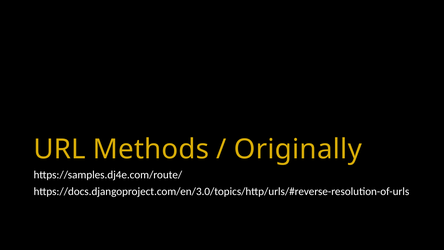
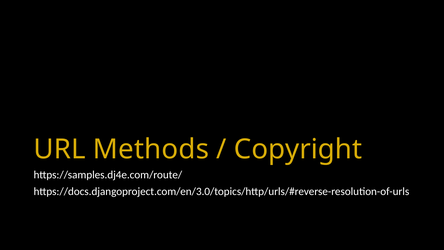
Originally: Originally -> Copyright (298, 149)
